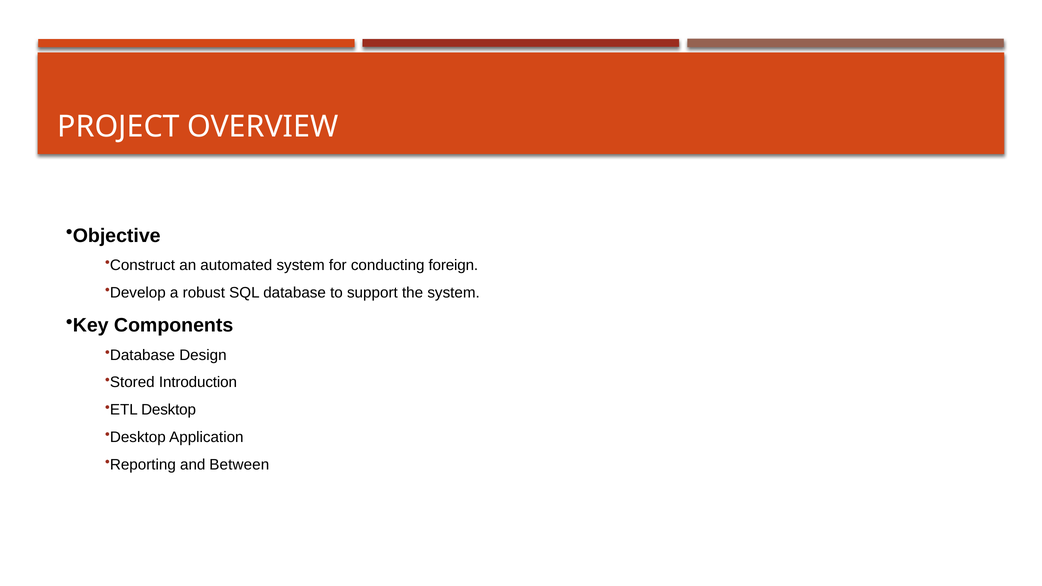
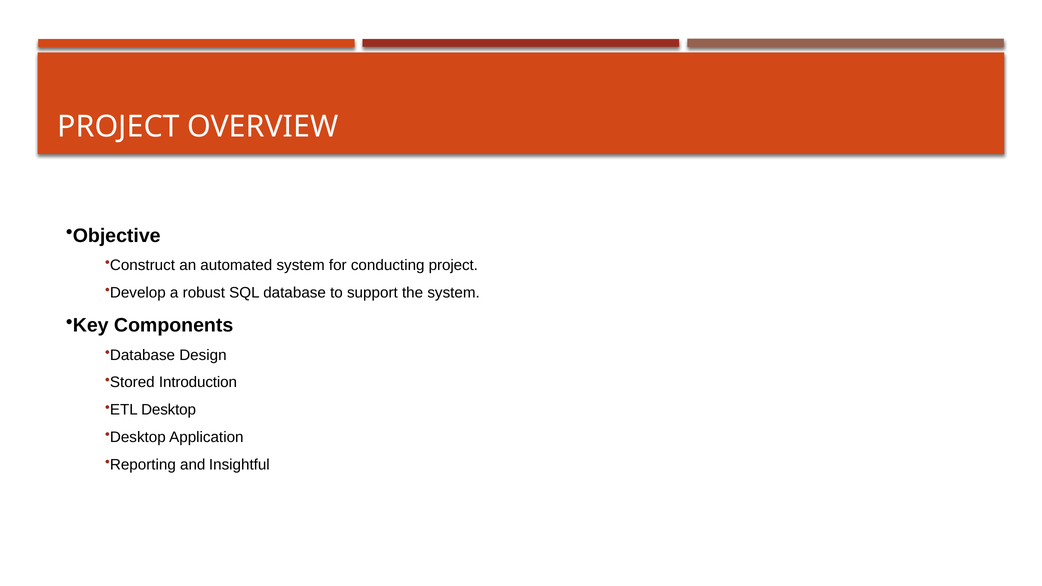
conducting foreign: foreign -> project (453, 265)
Between: Between -> Insightful (239, 465)
